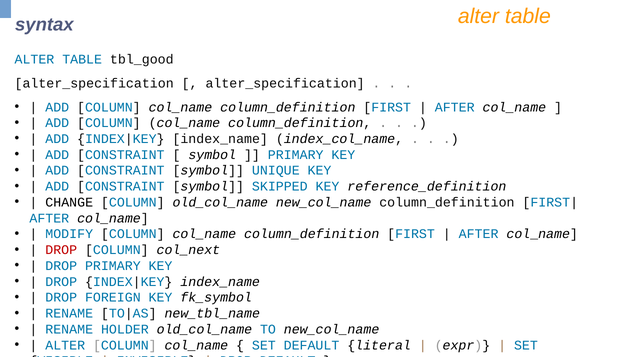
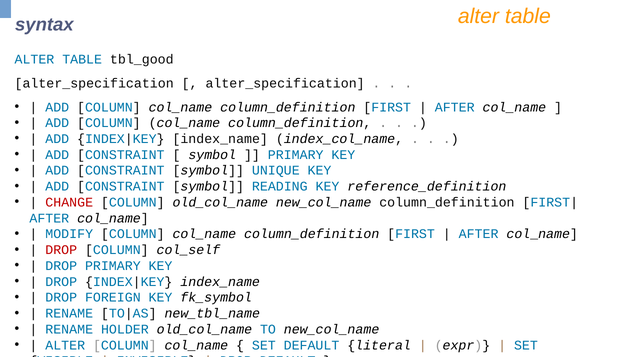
SKIPPED: SKIPPED -> READING (280, 187)
CHANGE colour: black -> red (69, 202)
col_next: col_next -> col_self (188, 250)
